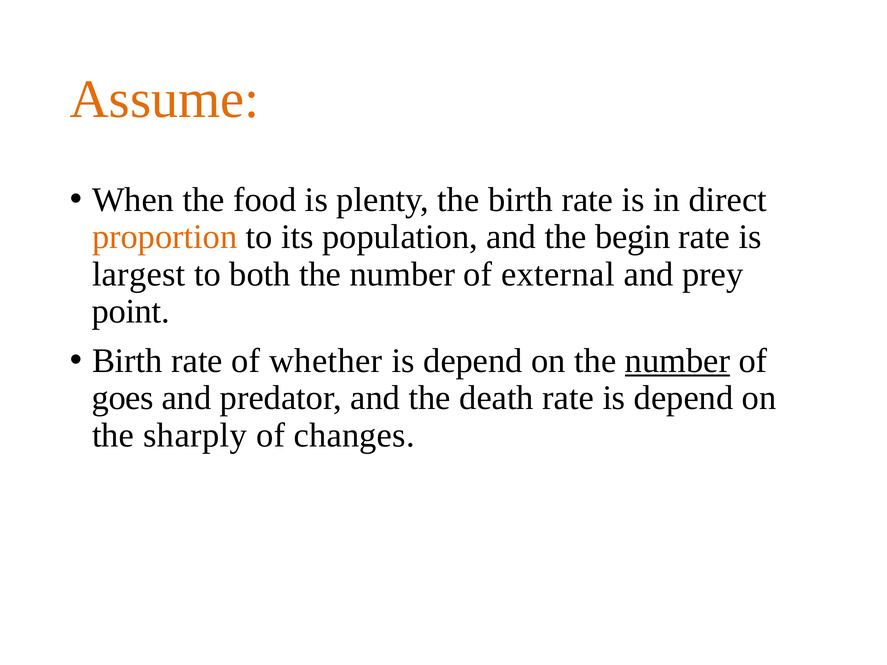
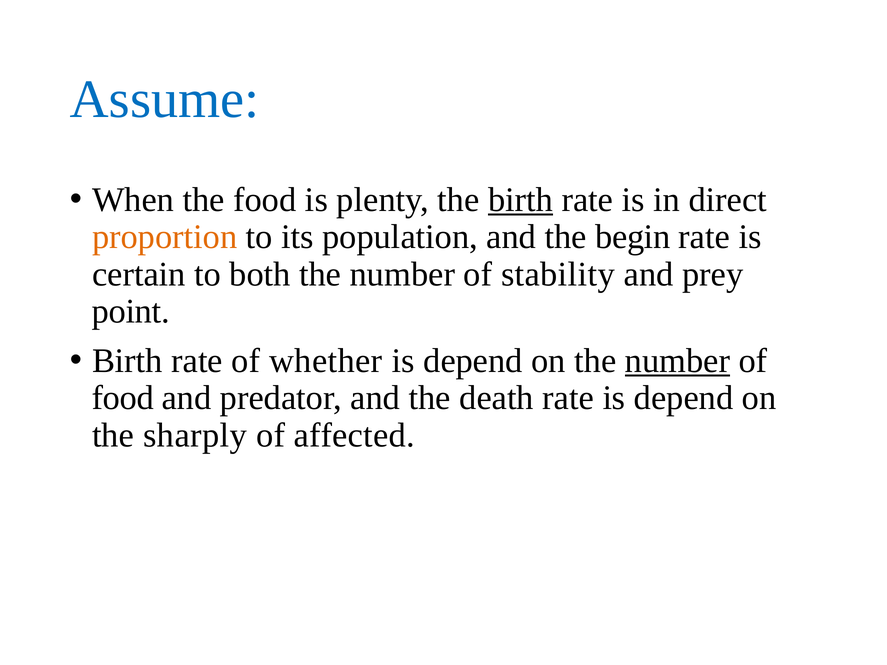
Assume colour: orange -> blue (165, 99)
birth underline: none -> present (521, 200)
largest: largest -> certain (139, 274)
external: external -> stability (558, 274)
goes: goes -> food (123, 398)
changes: changes -> affected (354, 435)
